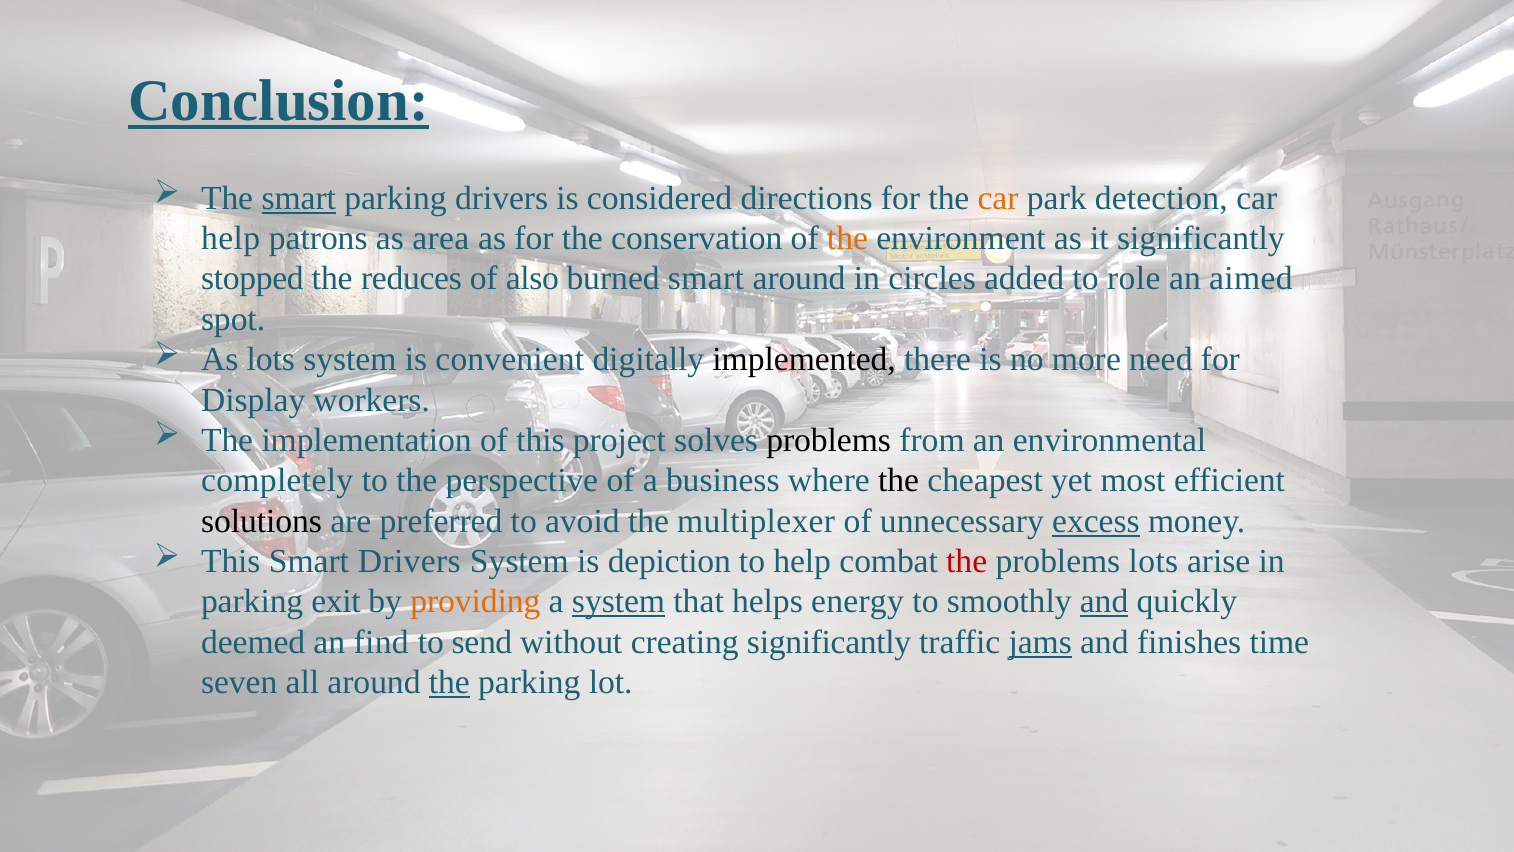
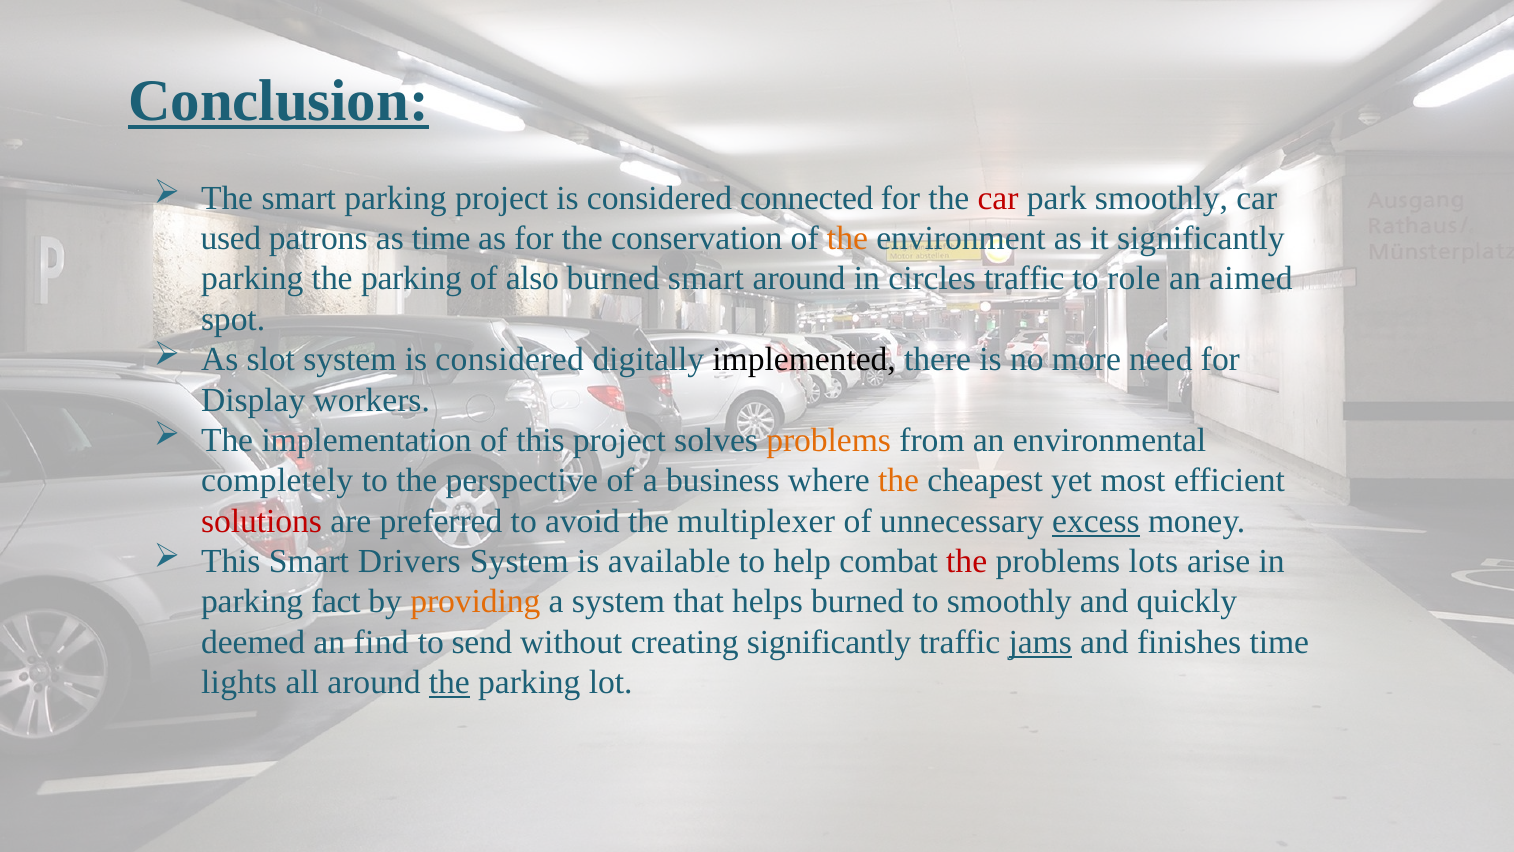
smart underline: present -> none (299, 198)
parking drivers: drivers -> project (502, 198)
directions: directions -> connected (807, 198)
car colour: orange -> red (998, 198)
park detection: detection -> smoothly (1161, 198)
help: help -> used (231, 238)
as area: area -> time (441, 238)
stopped: stopped -> parking (252, 279)
reduces: reduces -> parking (411, 279)
circles added: added -> traffic (1024, 279)
As lots: lots -> slot (271, 359)
system is convenient: convenient -> considered (510, 359)
problems colour: black -> orange (829, 440)
the colour: black -> orange (899, 481)
solutions colour: black -> red (262, 521)
depiction: depiction -> available (669, 561)
exit: exit -> fact (336, 602)
system underline: present -> none (619, 602)
helps energy: energy -> burned (858, 602)
and underline: present -> none (1104, 602)
seven: seven -> lights (239, 682)
